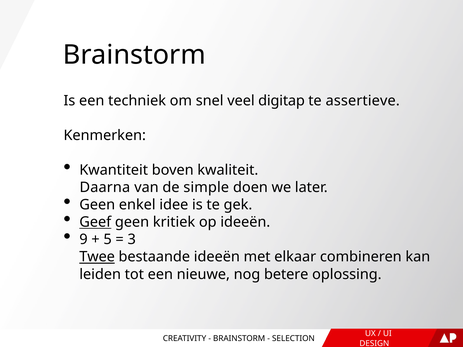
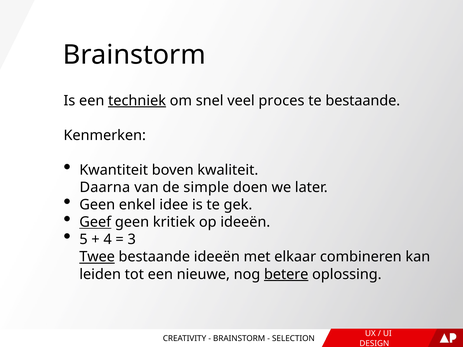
techniek underline: none -> present (137, 101)
digitap: digitap -> proces (281, 101)
te assertieve: assertieve -> bestaande (363, 101)
9: 9 -> 5 (83, 240)
5: 5 -> 4 (108, 240)
betere underline: none -> present (286, 274)
